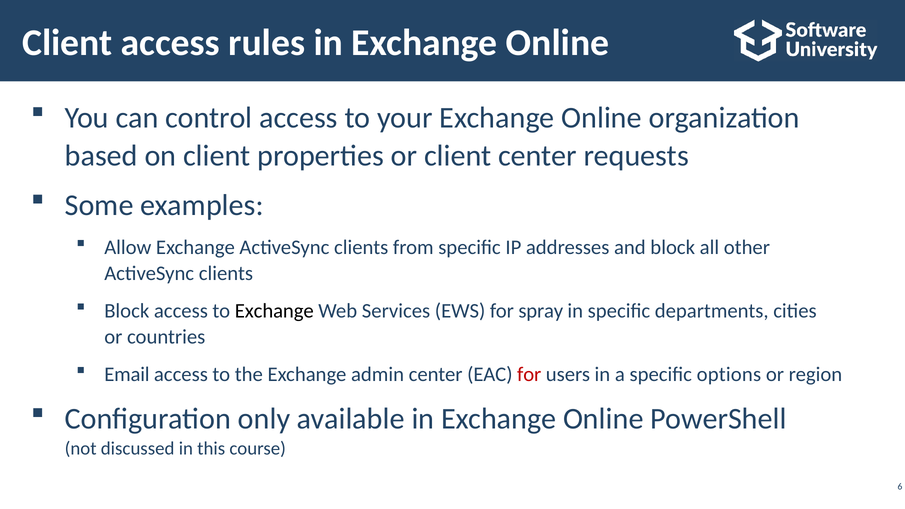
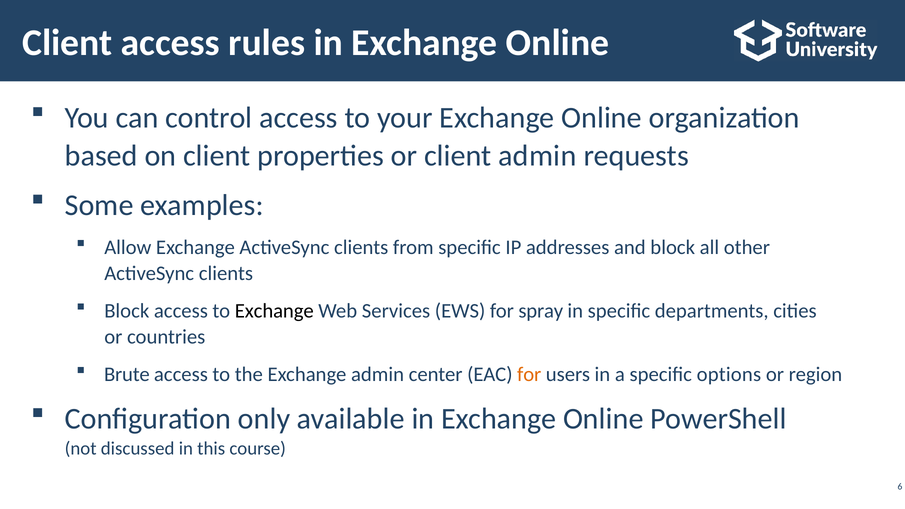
client center: center -> admin (537, 156)
Email: Email -> Brute (127, 374)
for colour: red -> orange (529, 374)
